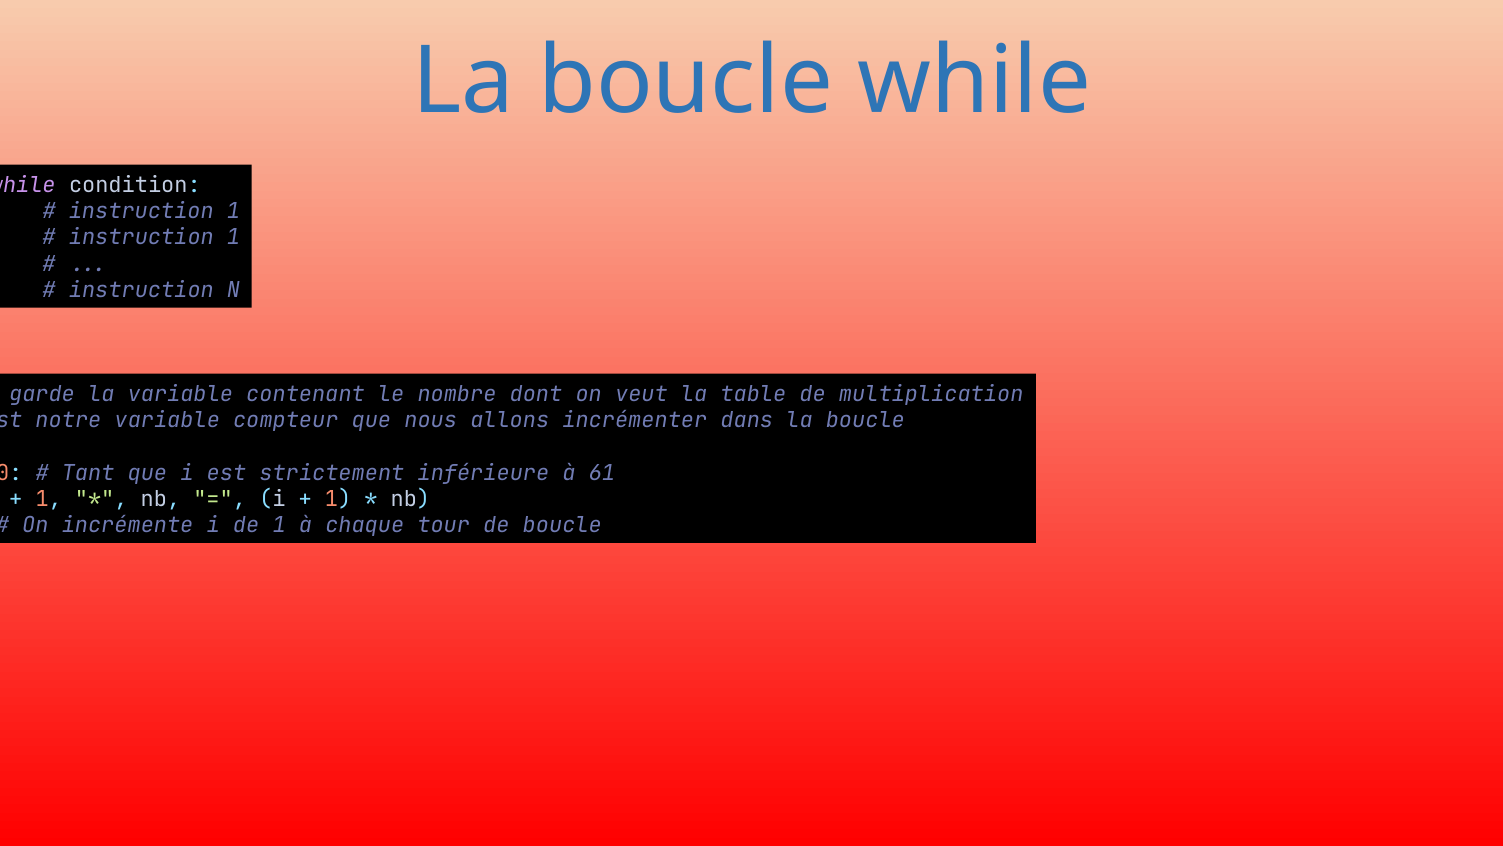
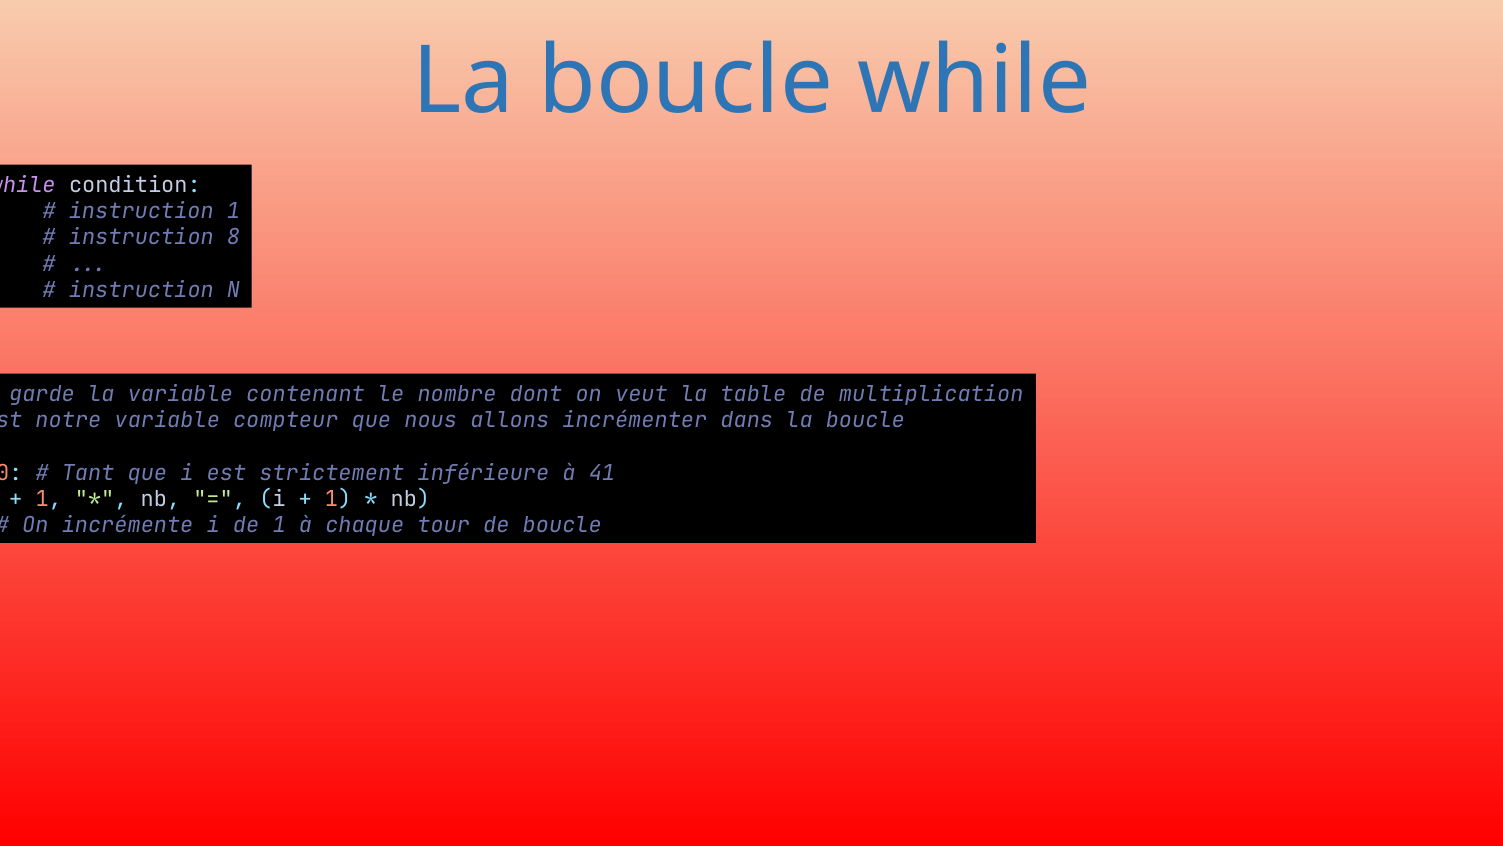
1: 1 -> 8 (234, 237)
61: 61 -> 41 (602, 473)
